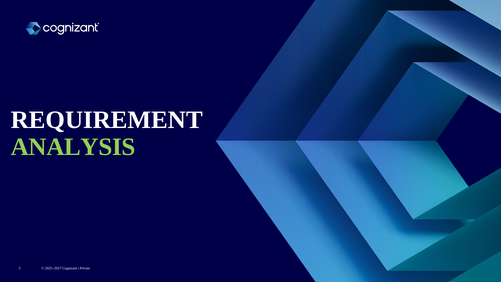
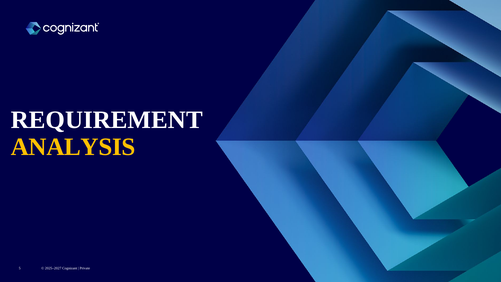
ANALYSIS colour: light green -> yellow (73, 147)
